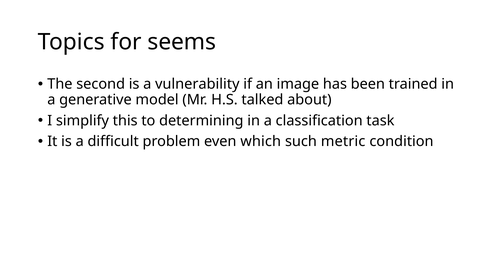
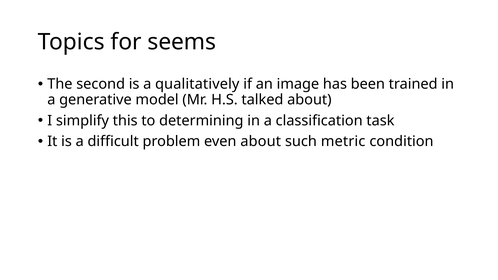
vulnerability: vulnerability -> qualitatively (197, 84)
even which: which -> about (261, 142)
